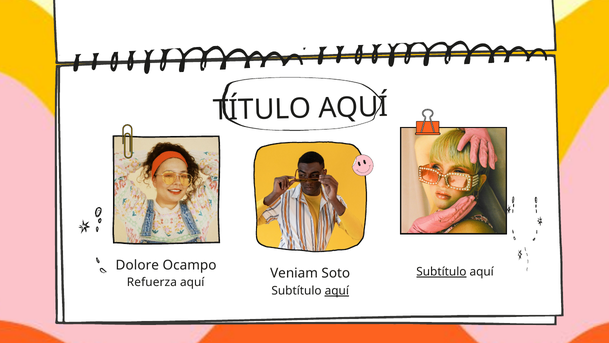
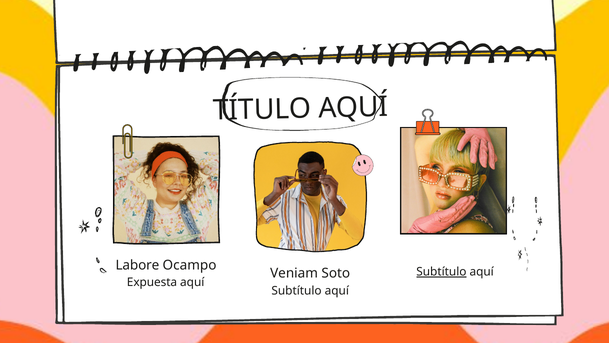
Dolore: Dolore -> Labore (137, 265)
Refuerza: Refuerza -> Expuesta (152, 282)
aquí underline: present -> none (337, 290)
